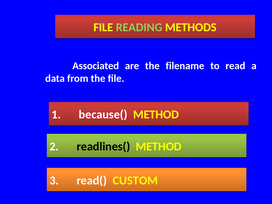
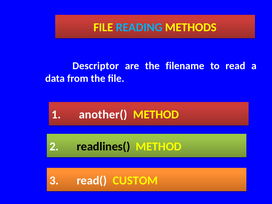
READING colour: light green -> light blue (139, 27)
Associated: Associated -> Descriptor (96, 66)
because(: because( -> another( (103, 115)
